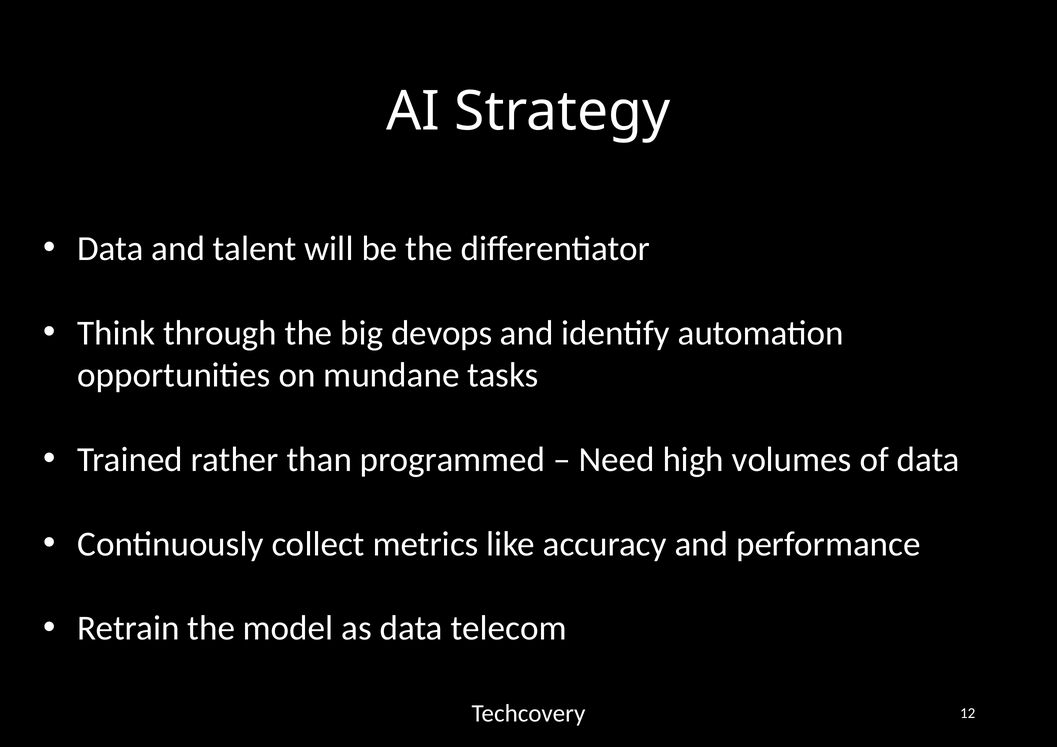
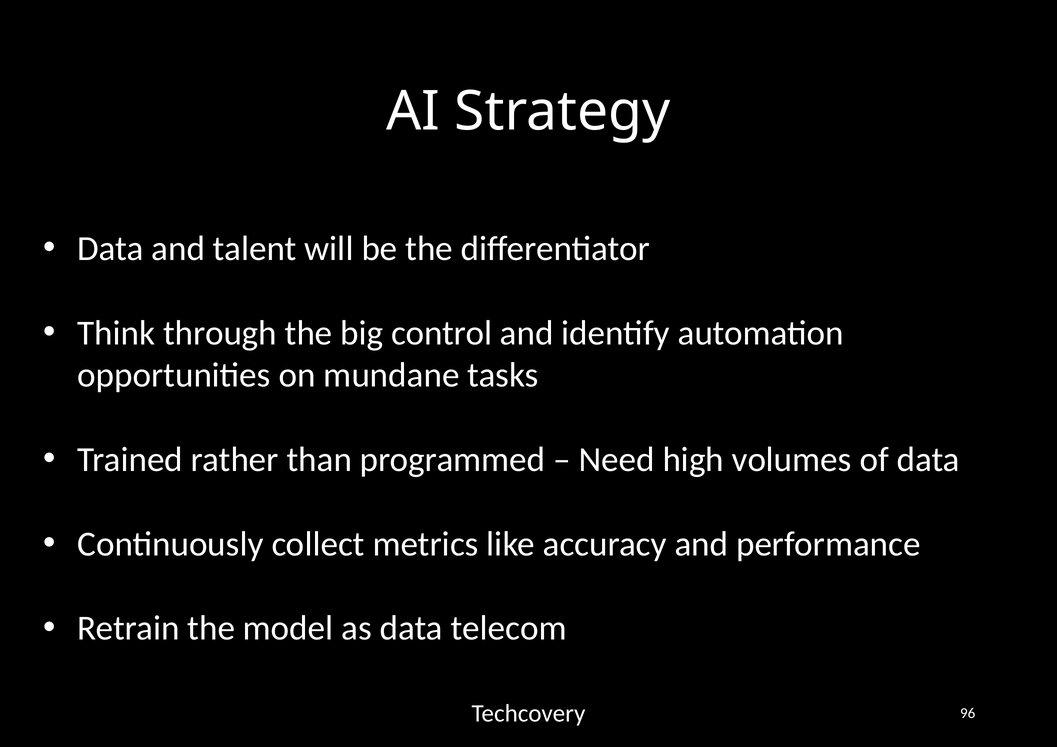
devops: devops -> control (442, 333)
12: 12 -> 96 (968, 713)
